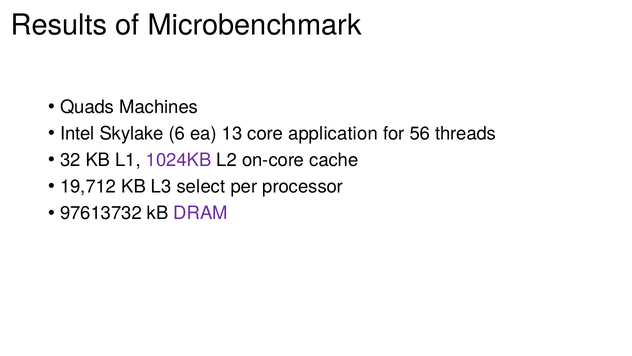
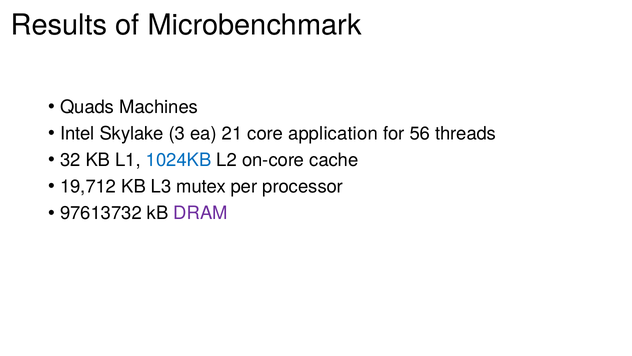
6: 6 -> 3 (177, 133)
13: 13 -> 21 (232, 133)
1024KB colour: purple -> blue (179, 160)
select: select -> mutex (201, 186)
